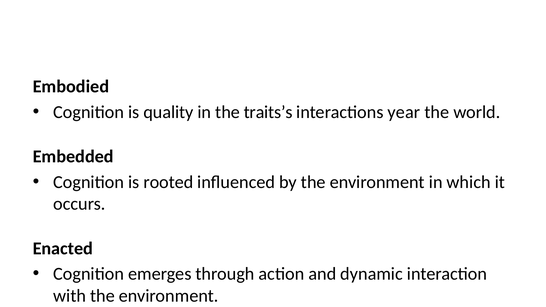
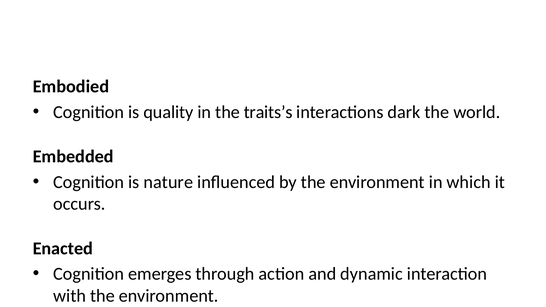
year: year -> dark (404, 112)
rooted: rooted -> nature (168, 182)
